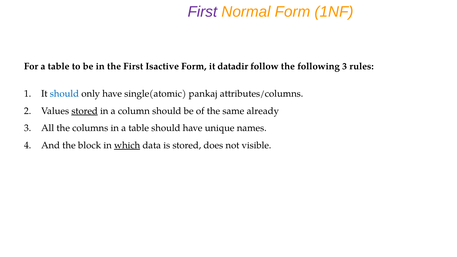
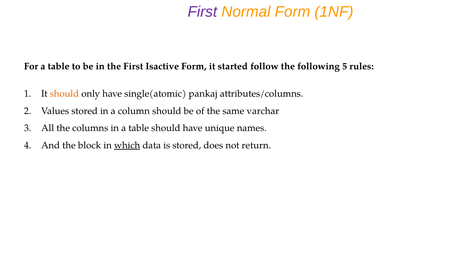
datadir: datadir -> started (233, 66)
following 3: 3 -> 5 (345, 66)
should colour: blue -> orange (64, 94)
stored underline: present -> none (85, 111)
already: already -> varchar (263, 111)
visible: visible -> return (256, 145)
